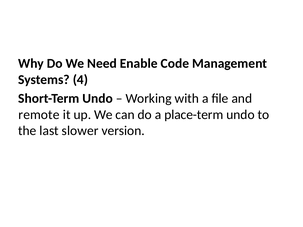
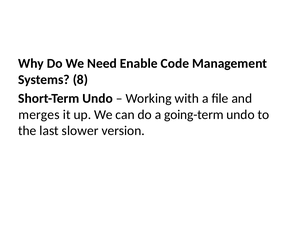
4: 4 -> 8 (80, 80)
remote: remote -> merges (39, 115)
place-term: place-term -> going-term (194, 115)
